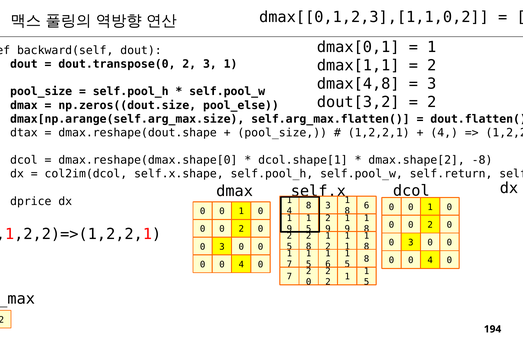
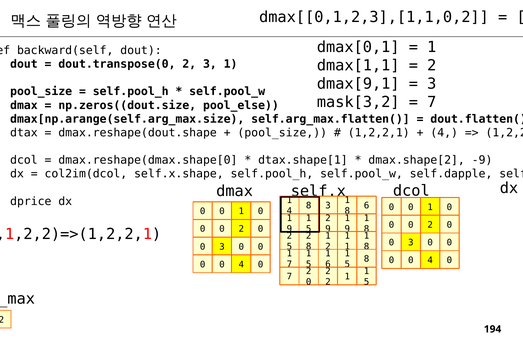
dmax[4,8: dmax[4,8 -> dmax[9,1 (358, 84)
dout[3,2: dout[3,2 -> mask[3,2 (358, 102)
2: 2 -> 7 (432, 102)
dcol.shape[1: dcol.shape[1 -> dtax.shape[1 (303, 160)
-8: -8 -> -9 (482, 160)
self.return: self.return -> self.dapple (451, 174)
